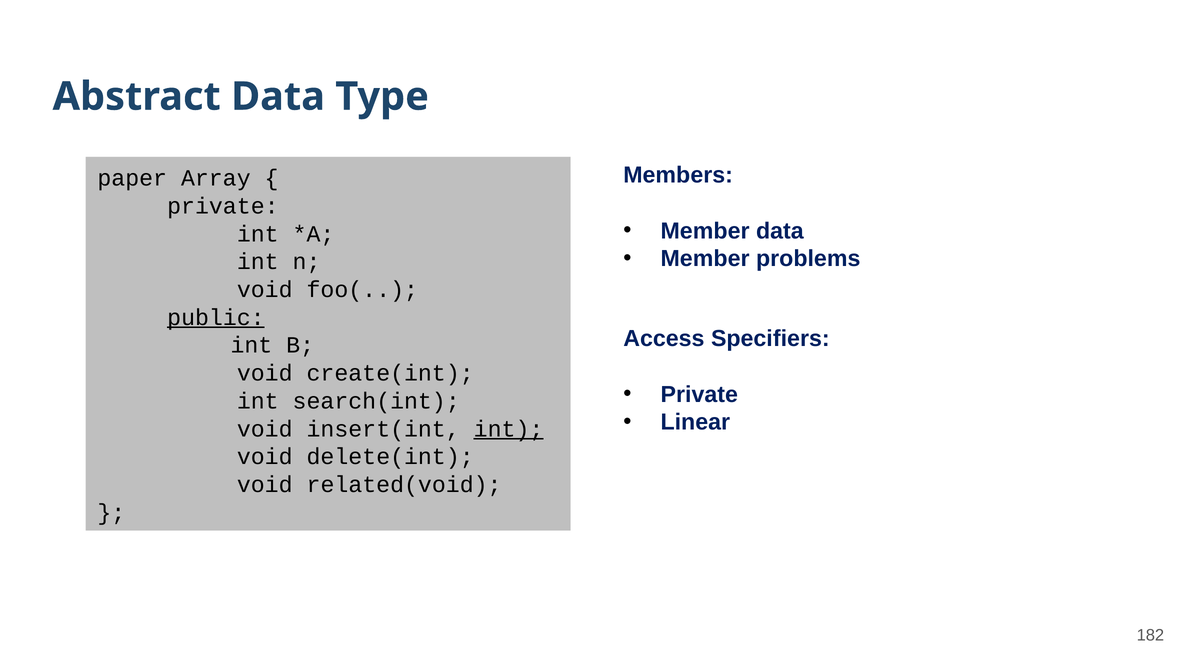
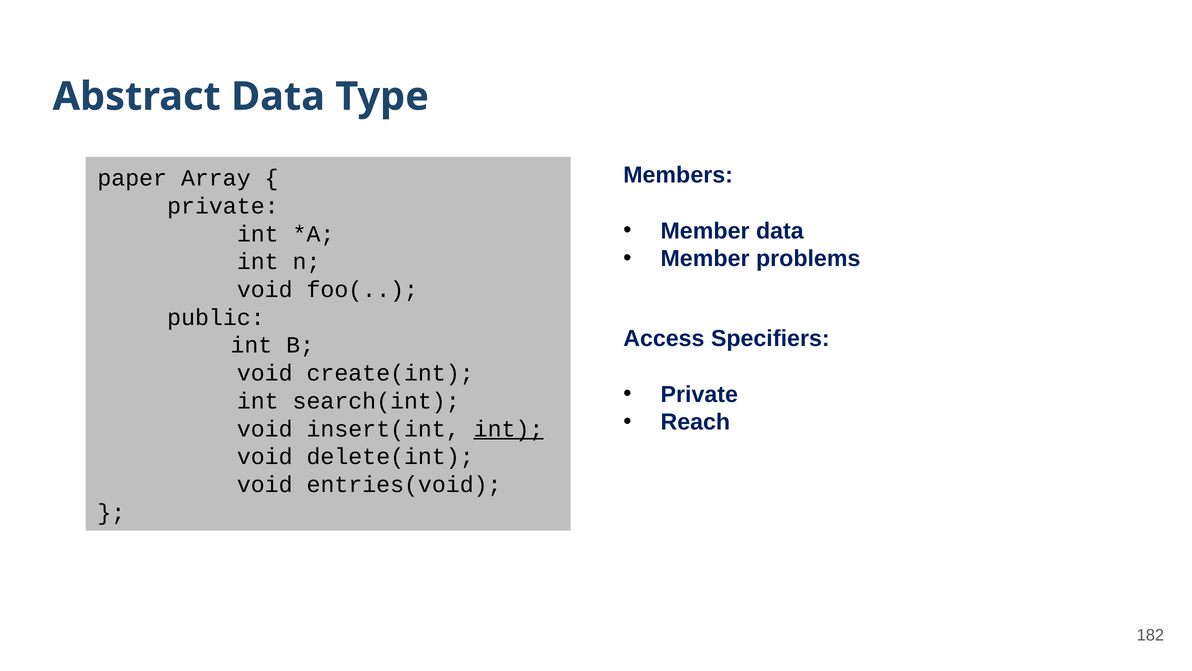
public underline: present -> none (216, 317)
Linear: Linear -> Reach (695, 422)
related(void: related(void -> entries(void (404, 484)
